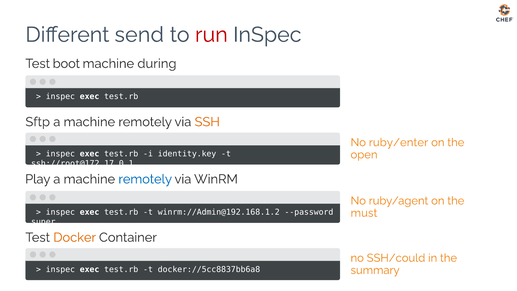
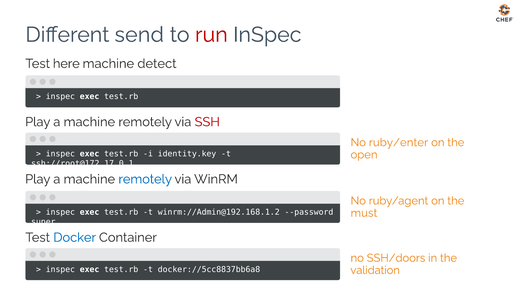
boot: boot -> here (66, 64)
during: during -> detect (157, 64)
Sftp: Sftp -> Play (38, 122)
SSH colour: orange -> red (207, 122)
Docker colour: orange -> blue (75, 237)
SSH/could: SSH/could -> SSH/doors (396, 258)
summary: summary -> validation (375, 270)
